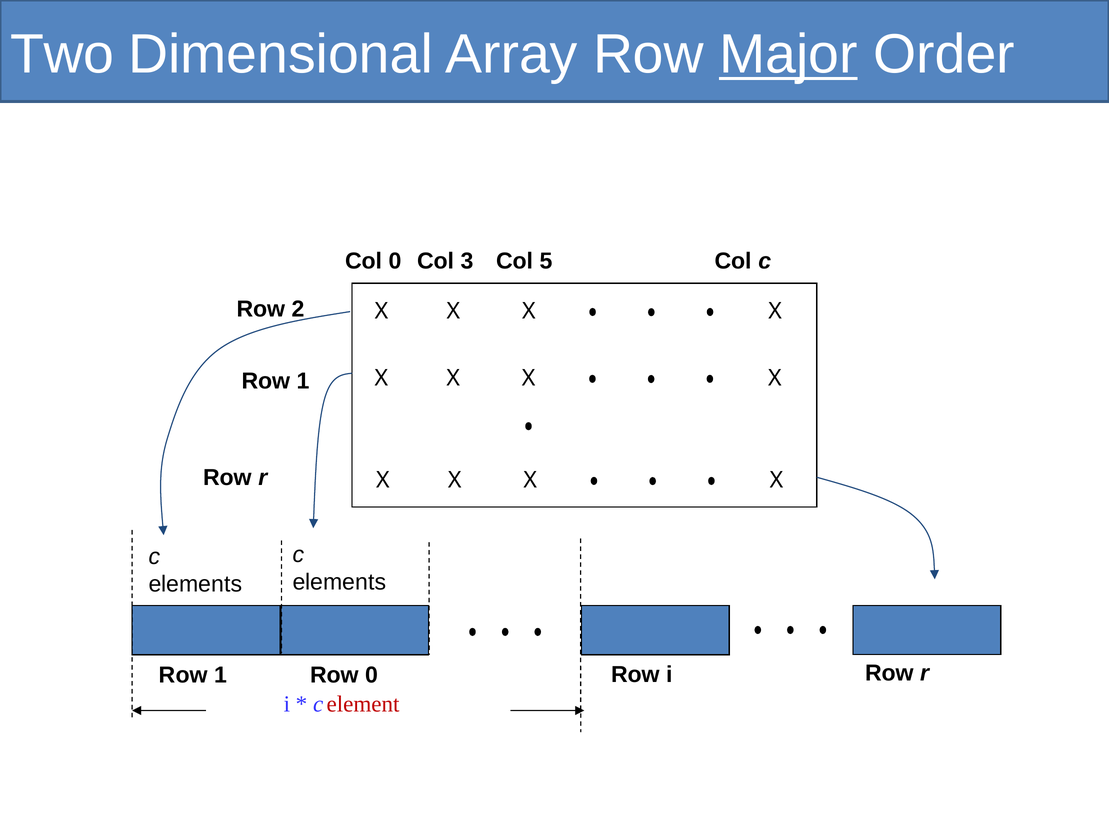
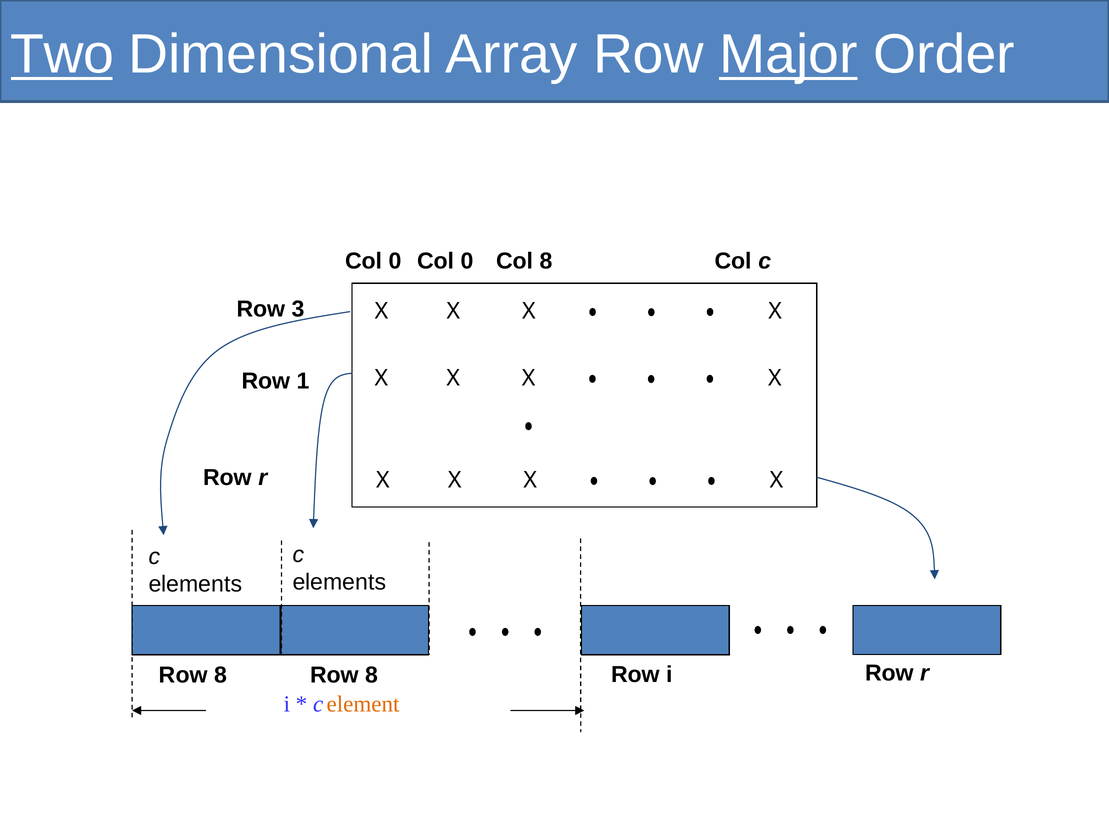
Two underline: none -> present (62, 55)
0 Col 3: 3 -> 0 (467, 261)
Col 5: 5 -> 8 (546, 261)
2: 2 -> 3 (298, 309)
1: 1 -> 8 (220, 675)
0: 0 -> 8 (372, 675)
element colour: red -> orange (363, 704)
